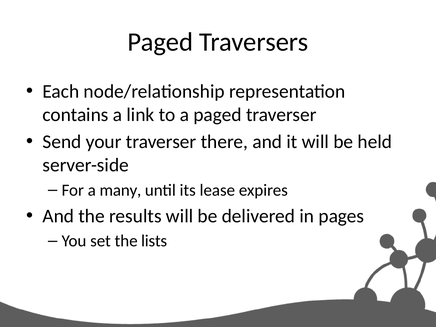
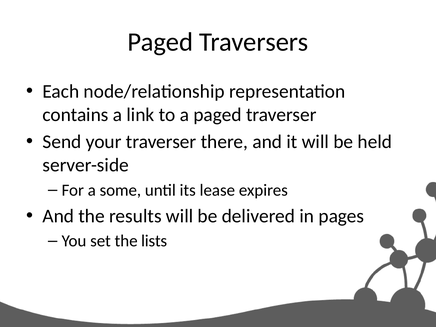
many: many -> some (120, 190)
